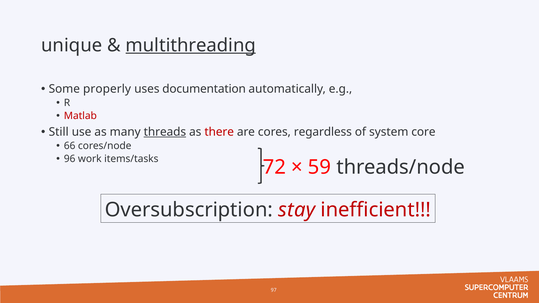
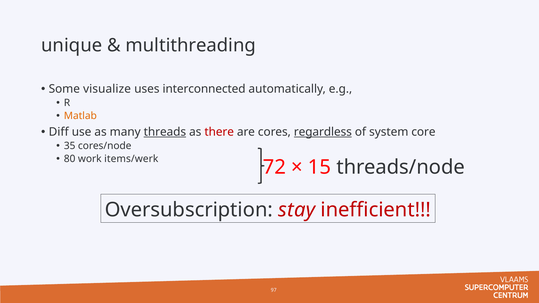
multithreading underline: present -> none (191, 45)
properly: properly -> visualize (107, 89)
documentation: documentation -> interconnected (204, 89)
Matlab colour: red -> orange (80, 116)
Still: Still -> Diff (59, 132)
regardless underline: none -> present (323, 132)
66: 66 -> 35 (70, 146)
96: 96 -> 80 (70, 159)
items/tasks: items/tasks -> items/werk (131, 159)
59: 59 -> 15 (319, 167)
